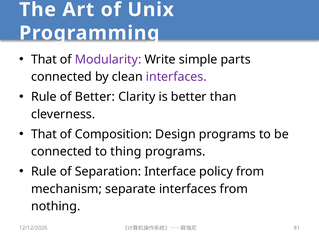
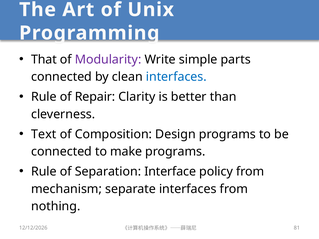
interfaces colour: purple -> blue (176, 77)
of Better: Better -> Repair (95, 97)
That: That -> Text (44, 134)
thing: thing -> make (126, 152)
